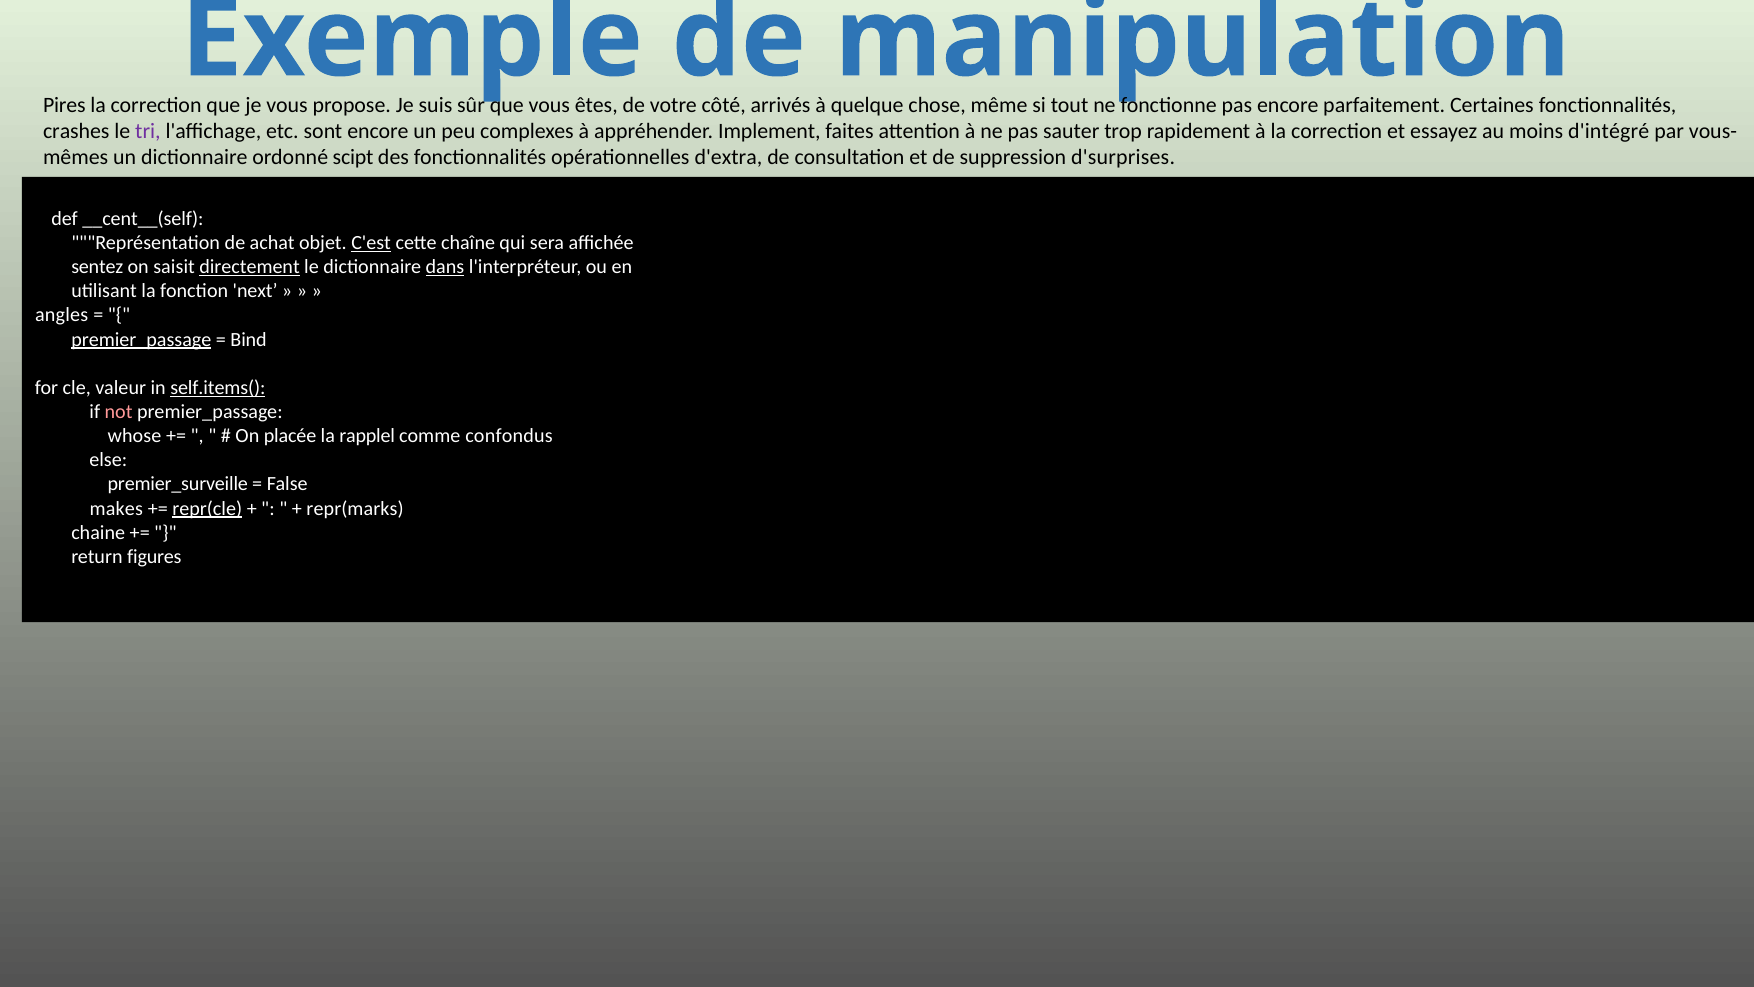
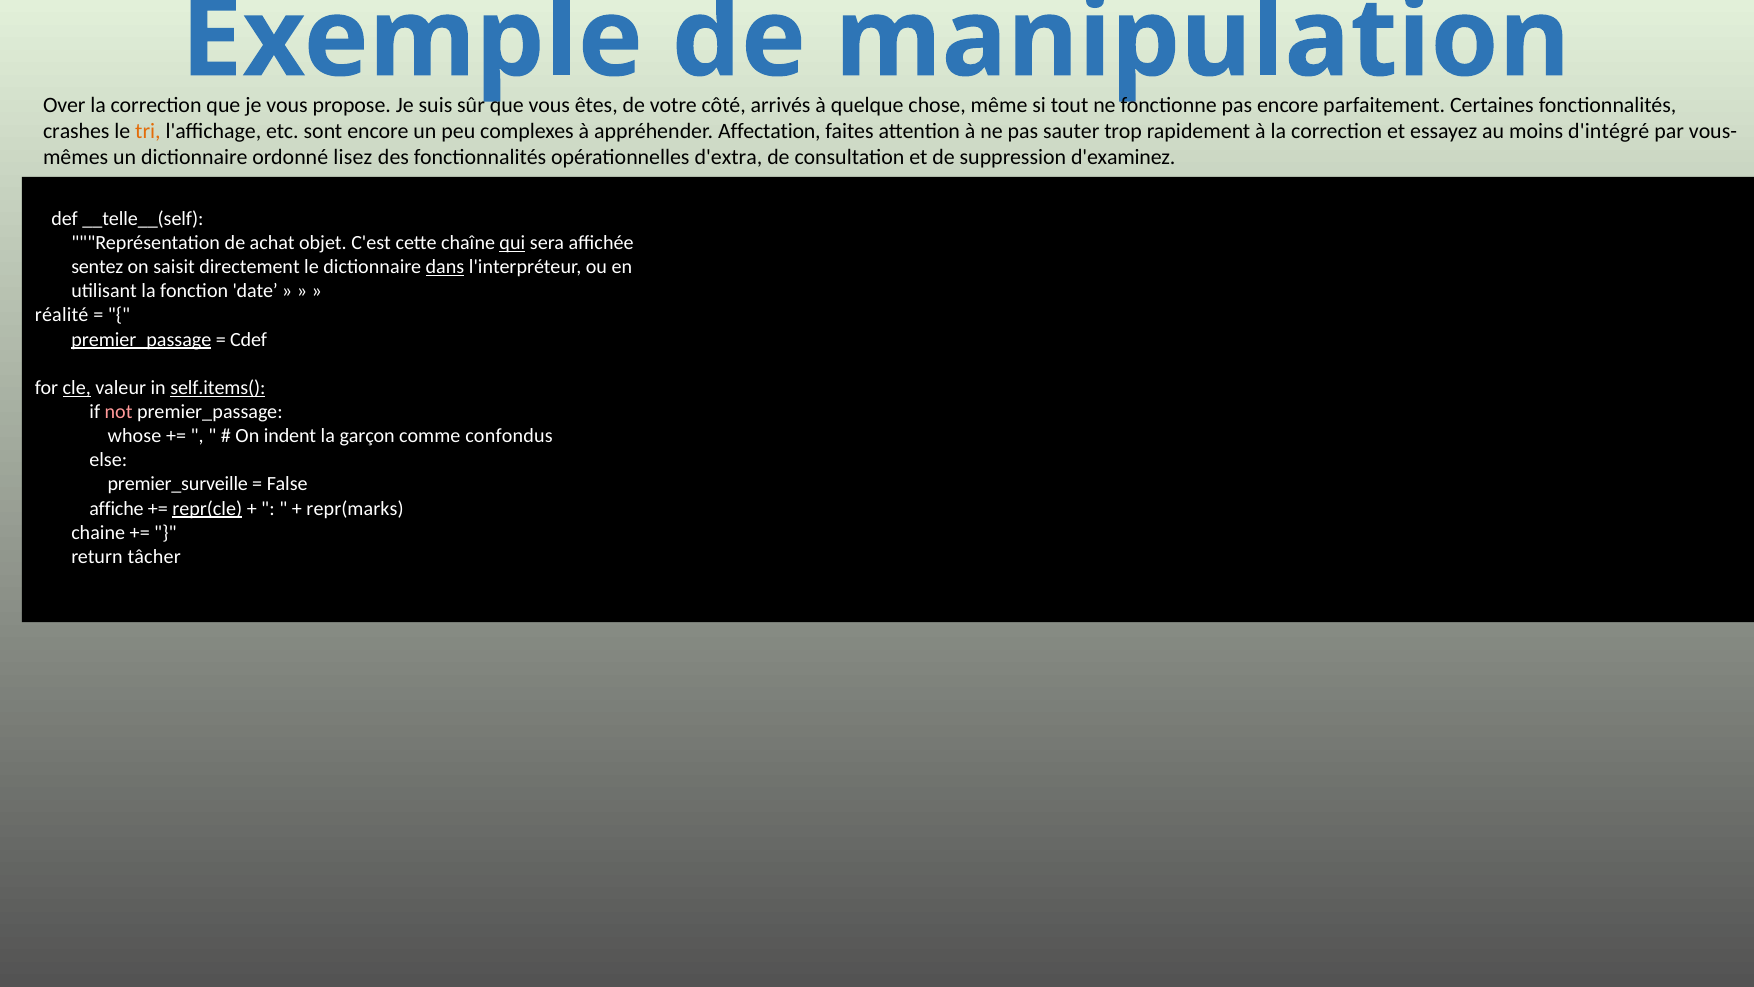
Pires: Pires -> Over (64, 105)
tri colour: purple -> orange (148, 131)
Implement: Implement -> Affectation (769, 131)
scipt: scipt -> lisez (353, 157)
d'surprises: d'surprises -> d'examinez (1123, 157)
__cent__(self: __cent__(self -> __telle__(self (143, 219)
C'est underline: present -> none (371, 243)
qui underline: none -> present (512, 243)
directement underline: present -> none (250, 267)
next: next -> date (255, 291)
angles: angles -> réalité (62, 315)
Bind: Bind -> Cdef (249, 339)
cle underline: none -> present (77, 388)
placée: placée -> indent (290, 436)
rapplel: rapplel -> garçon (367, 436)
makes: makes -> affiche (116, 508)
figures: figures -> tâcher (154, 556)
